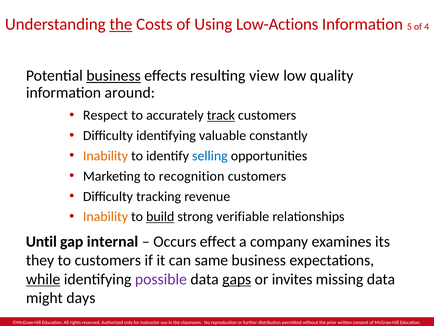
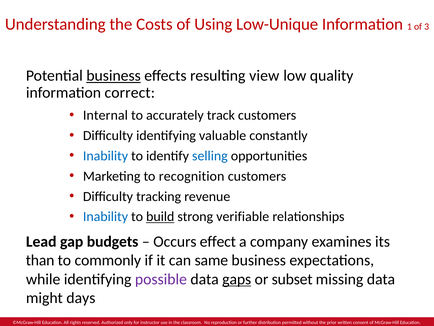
the underline: present -> none (121, 24)
Low-Actions: Low-Actions -> Low-Unique (277, 24)
5: 5 -> 1 (409, 27)
4: 4 -> 3 (427, 27)
around: around -> correct (130, 93)
Respect: Respect -> Internal (105, 115)
track underline: present -> none (221, 115)
Inability colour: orange -> blue (105, 156)
Inability colour: orange -> blue (105, 216)
Until: Until -> Lead (41, 241)
internal: internal -> budgets (113, 241)
they: they -> than (40, 260)
to customers: customers -> commonly (108, 260)
while underline: present -> none (43, 279)
invites: invites -> subset (292, 279)
